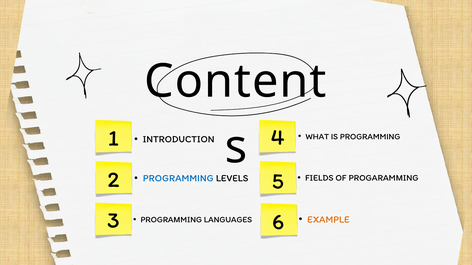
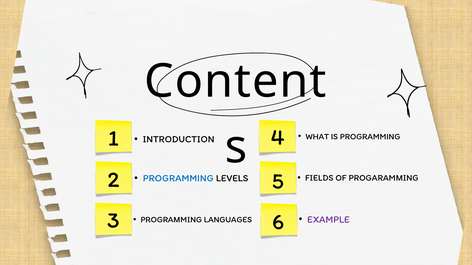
EXAMPLE colour: orange -> purple (328, 220)
